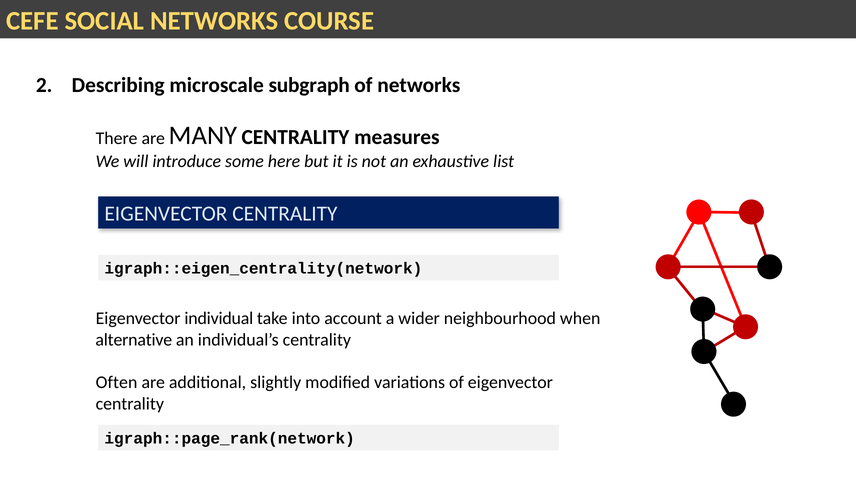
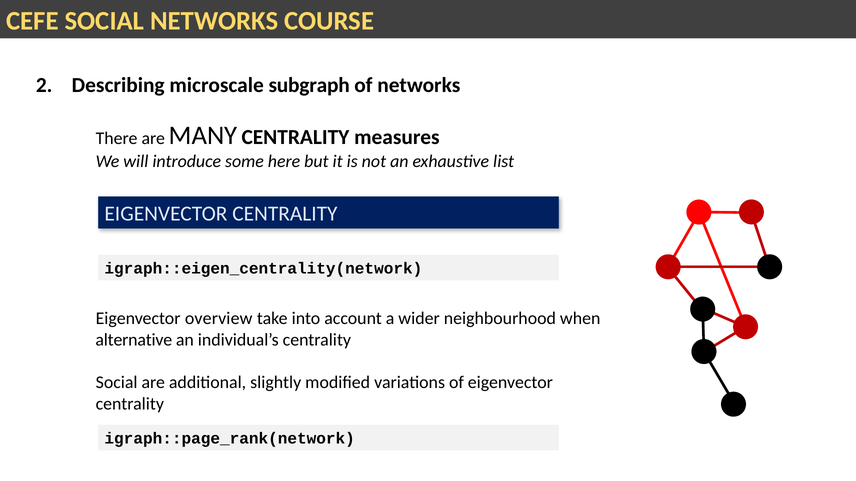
individual: individual -> overview (219, 319)
Often: Often -> Social (117, 383)
